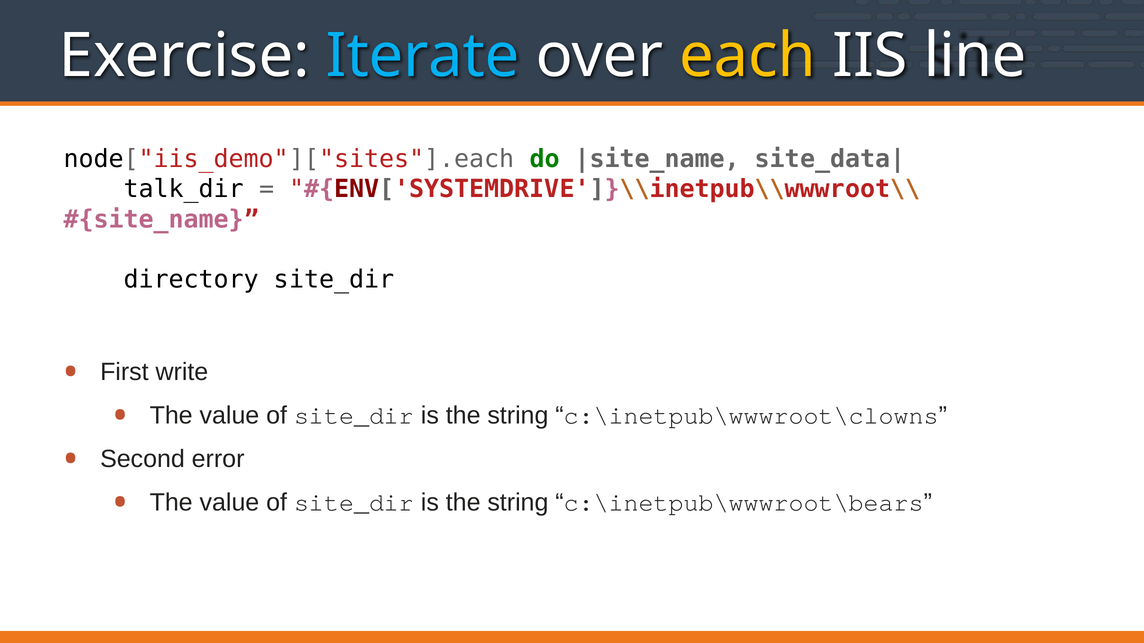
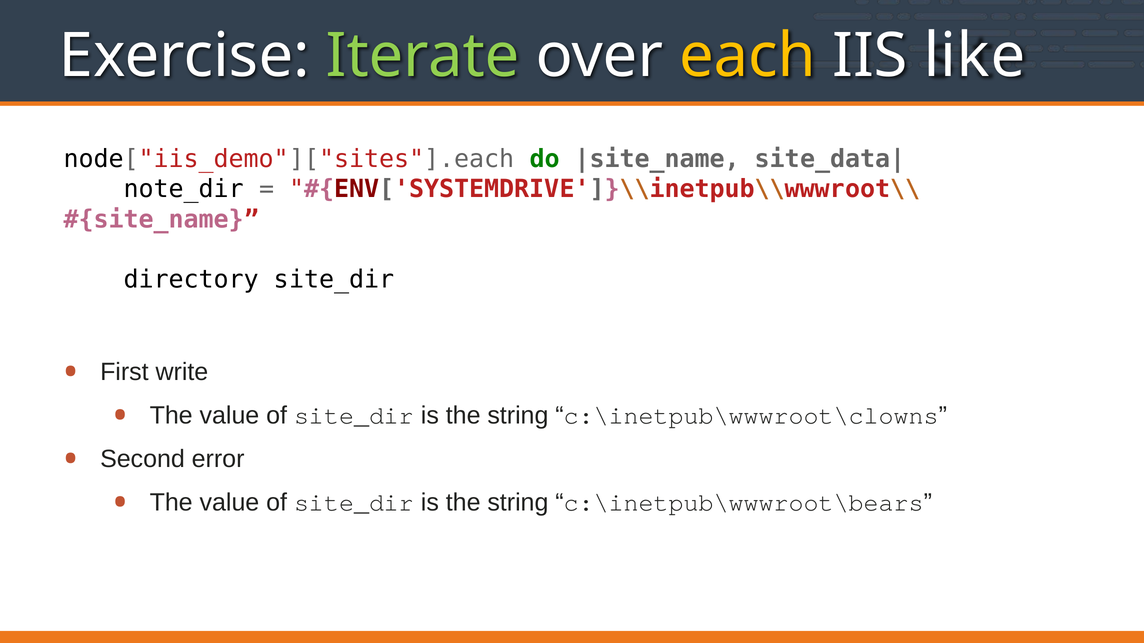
Iterate colour: light blue -> light green (423, 56)
line: line -> like (975, 56)
talk_dir: talk_dir -> note_dir (184, 189)
